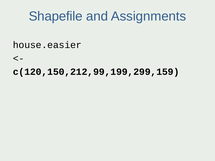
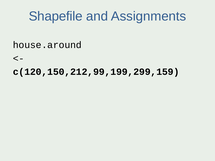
house.easier: house.easier -> house.around (47, 45)
